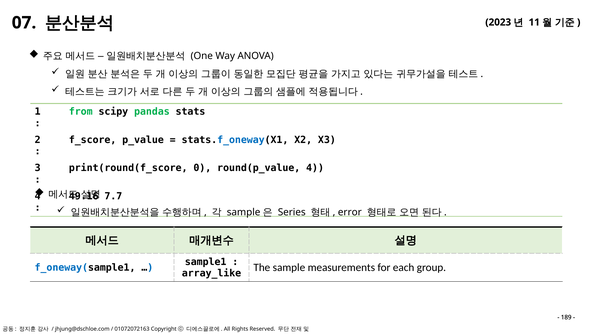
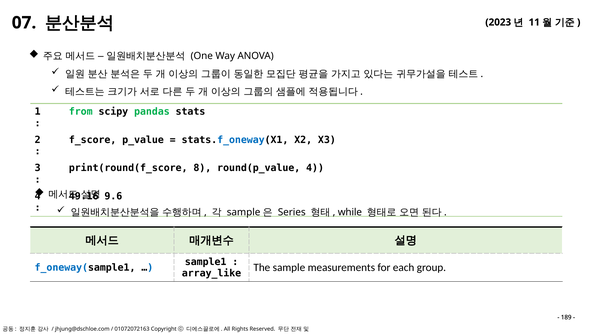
0: 0 -> 8 (202, 168)
7.7: 7.7 -> 9.6 (113, 196)
error: error -> while (350, 212)
